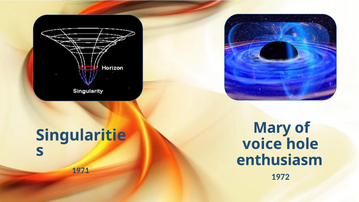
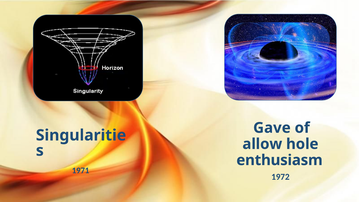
Mary: Mary -> Gave (272, 128)
voice: voice -> allow (262, 144)
